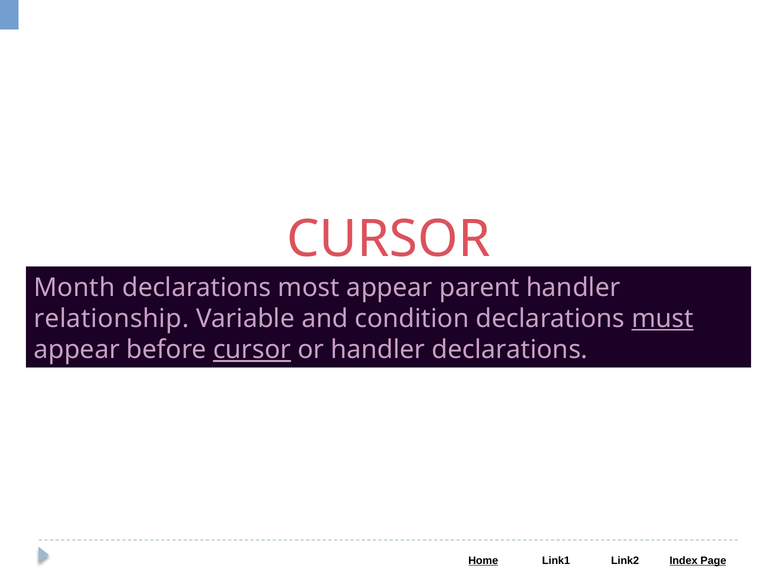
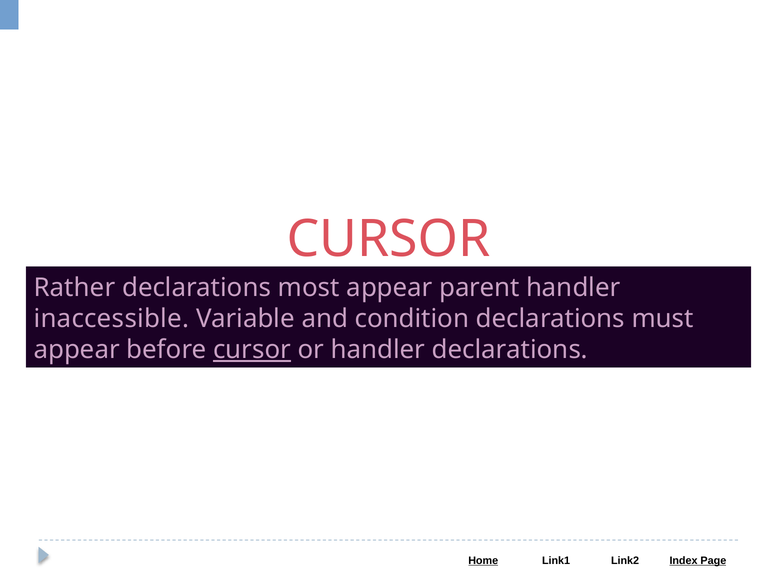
Month: Month -> Rather (74, 288)
relationship: relationship -> inaccessible (111, 319)
must underline: present -> none (663, 319)
